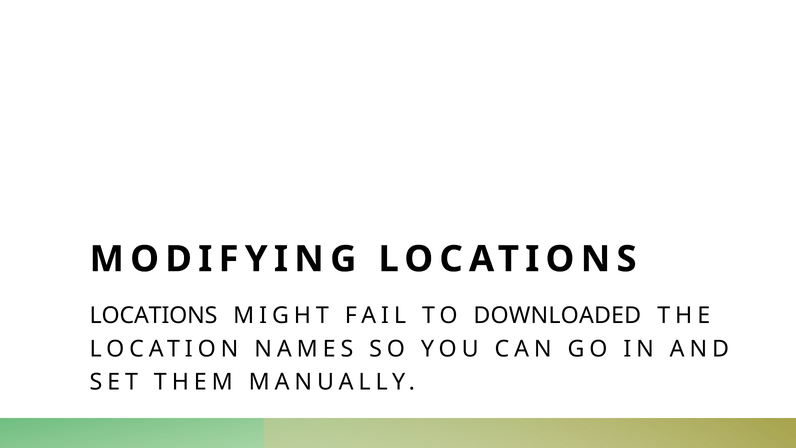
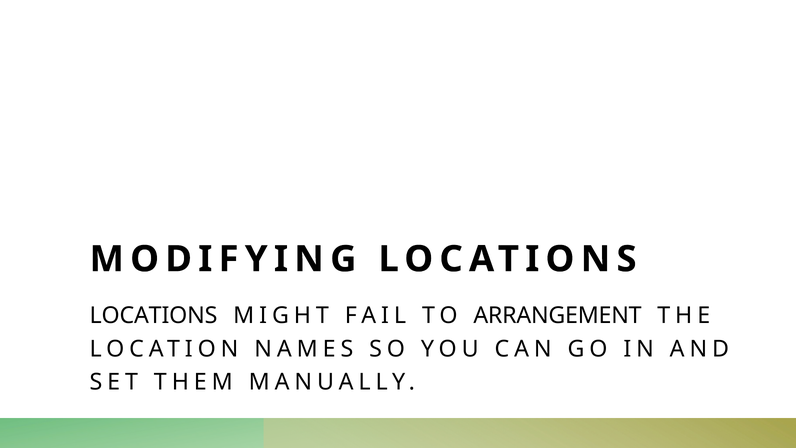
DOWNLOADED: DOWNLOADED -> ARRANGEMENT (557, 315)
